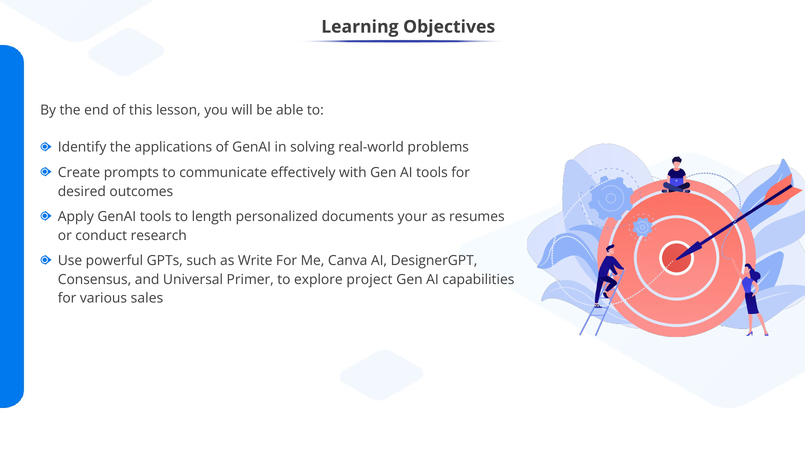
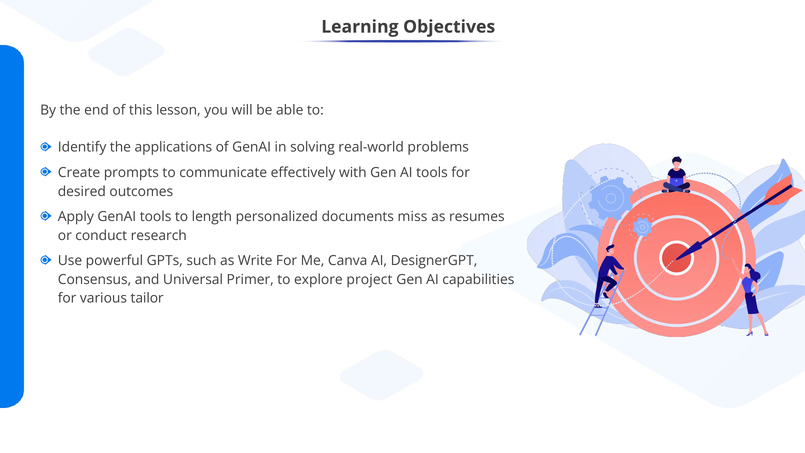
your: your -> miss (413, 217)
sales: sales -> tailor (147, 298)
